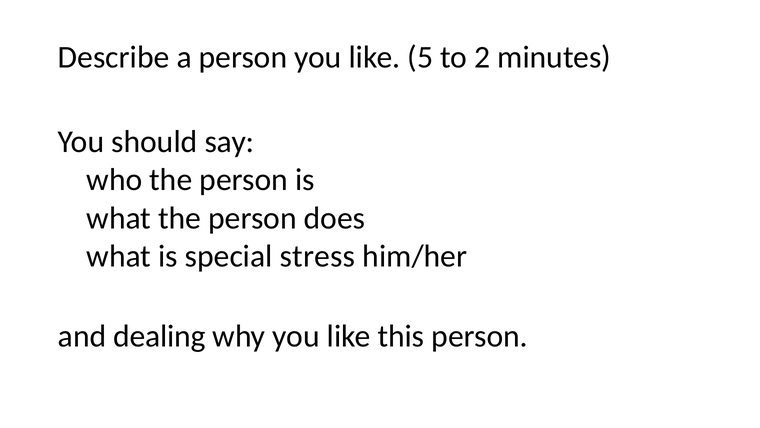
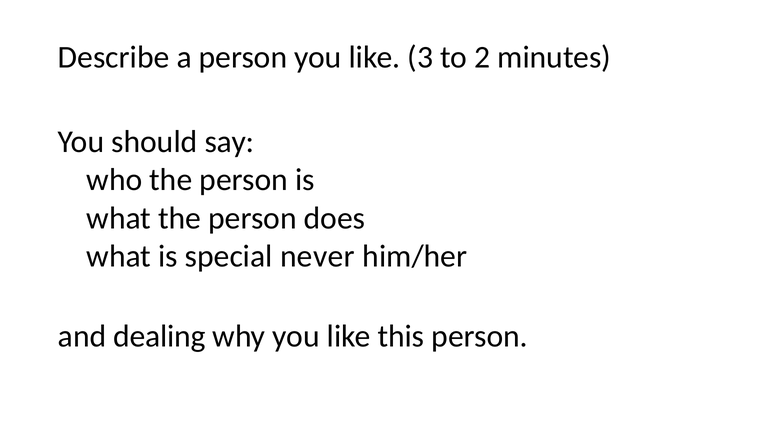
5: 5 -> 3 (420, 57)
stress: stress -> never (317, 256)
